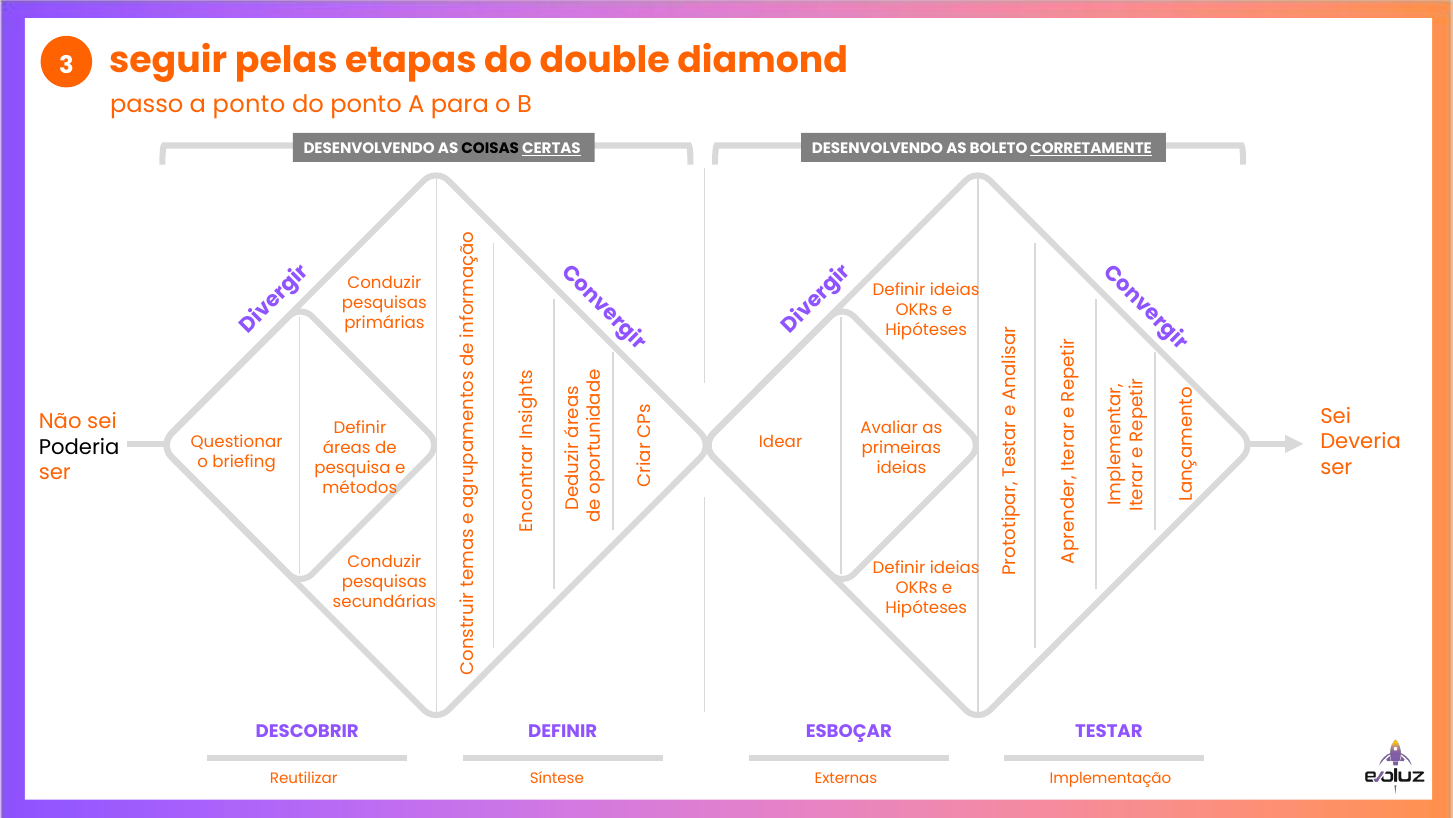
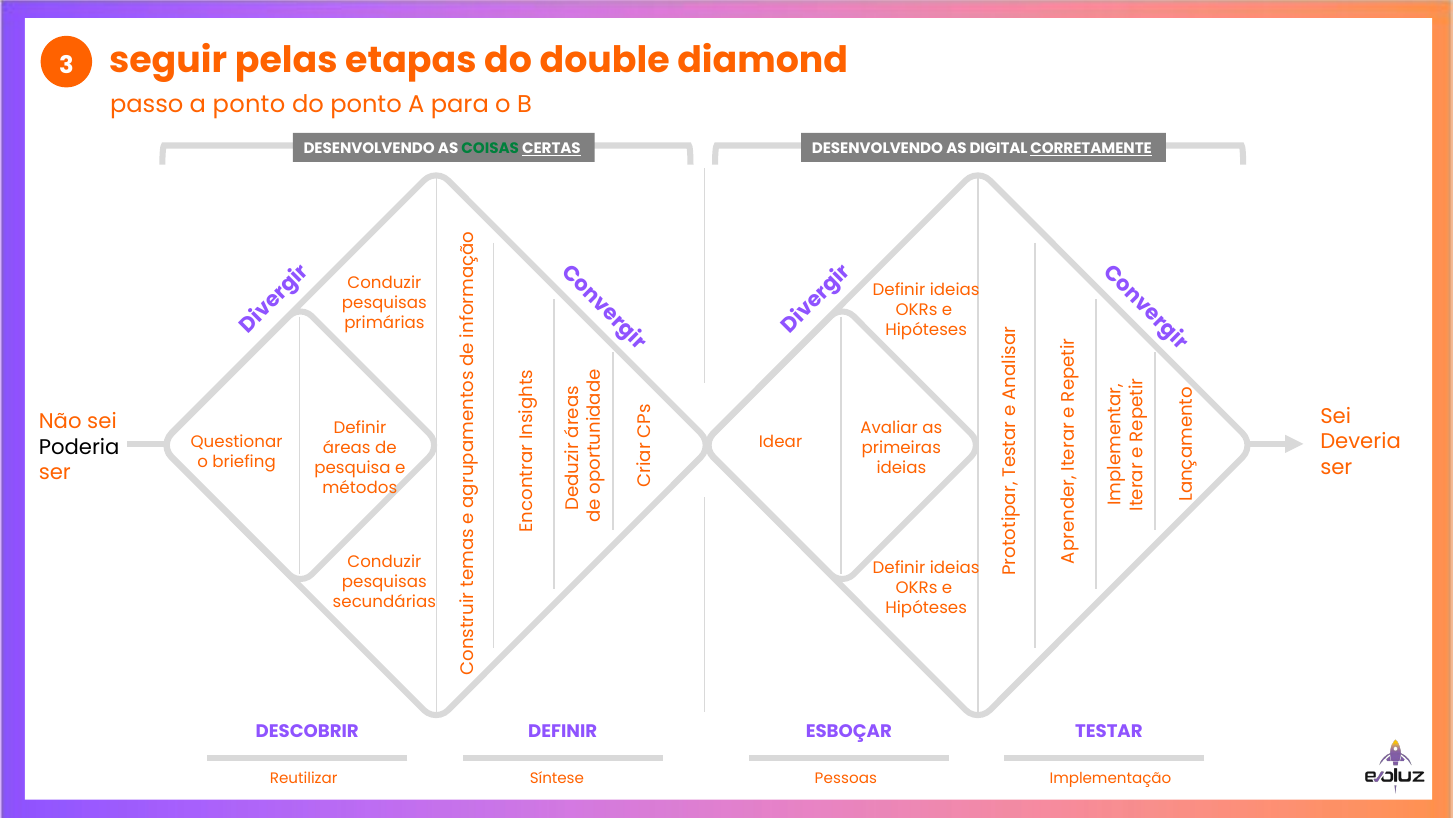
COISAS colour: black -> green (490, 148)
BOLETO: BOLETO -> DIGITAL (999, 148)
Externas: Externas -> Pessoas (846, 778)
